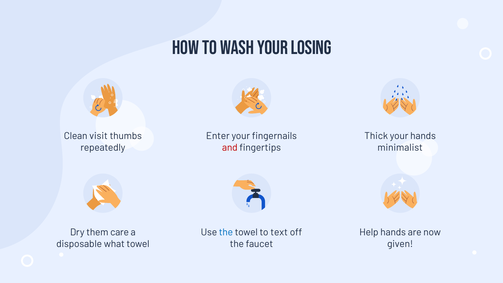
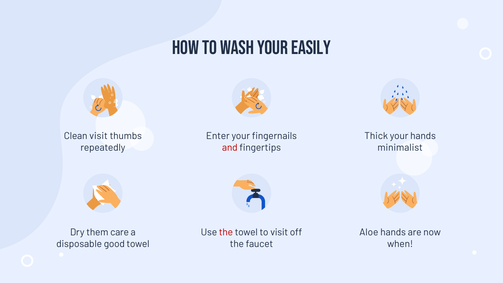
LOSING: LOSING -> EASILY (311, 48)
the colour: blue -> red (226, 232)
to text: text -> visit (279, 232)
Help: Help -> Aloe (369, 232)
what: what -> good (114, 244)
given: given -> when (400, 244)
